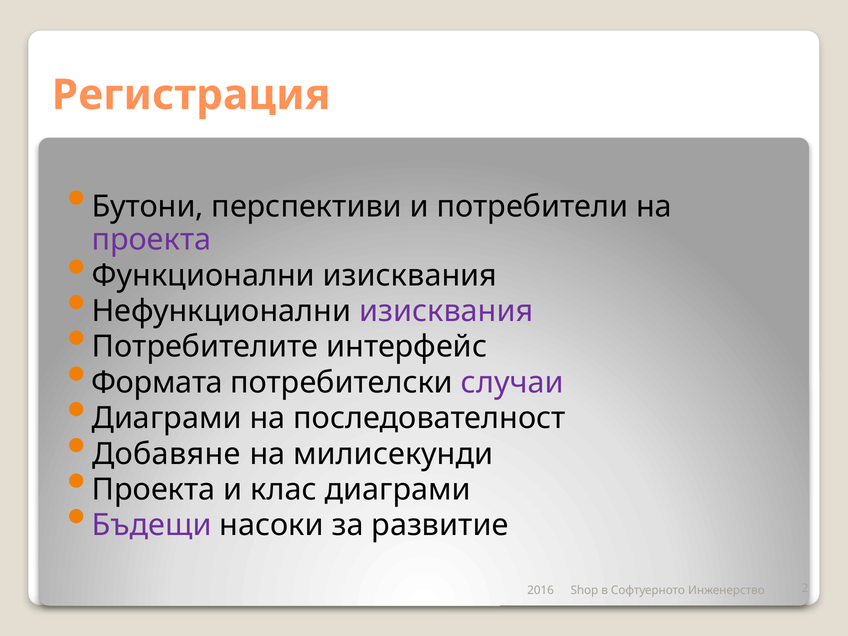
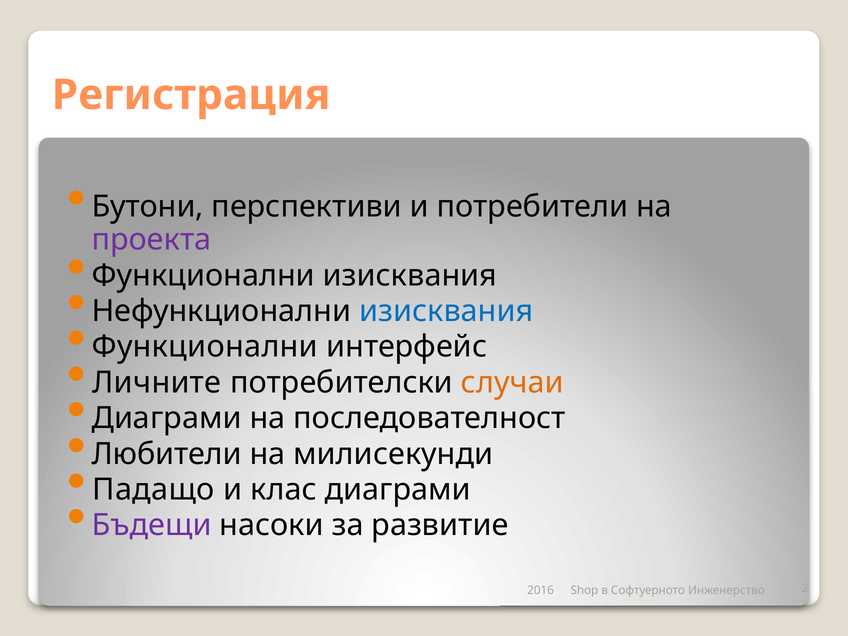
изисквания colour: purple -> blue (446, 311)
Потребителите: Потребителите -> Функционални (205, 347)
Формата: Формата -> Личните (157, 383)
случаи colour: purple -> orange (512, 383)
Добавяне: Добавяне -> Любители (167, 454)
Проекта: Проекта -> Падащо (153, 490)
